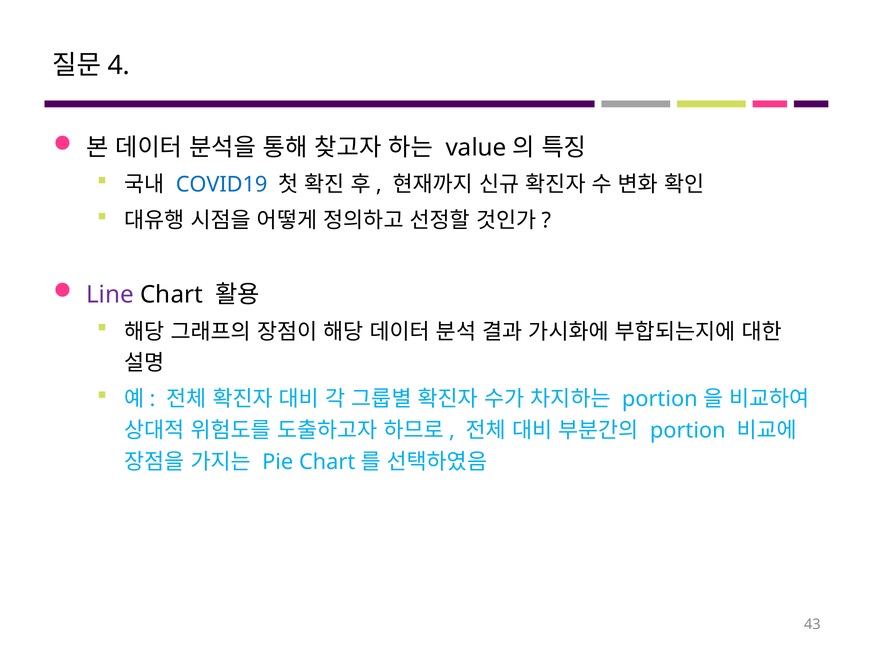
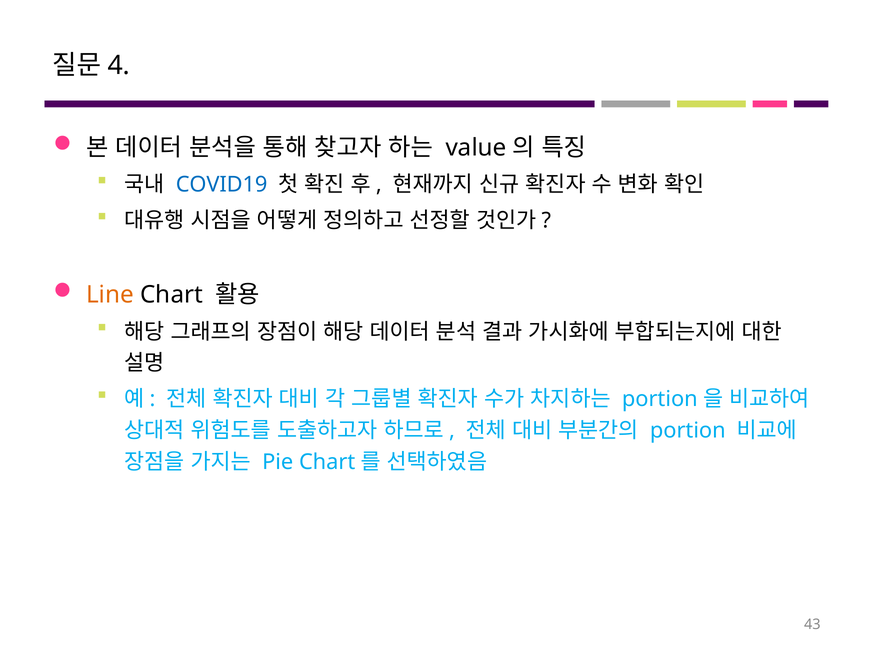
Line colour: purple -> orange (110, 295)
